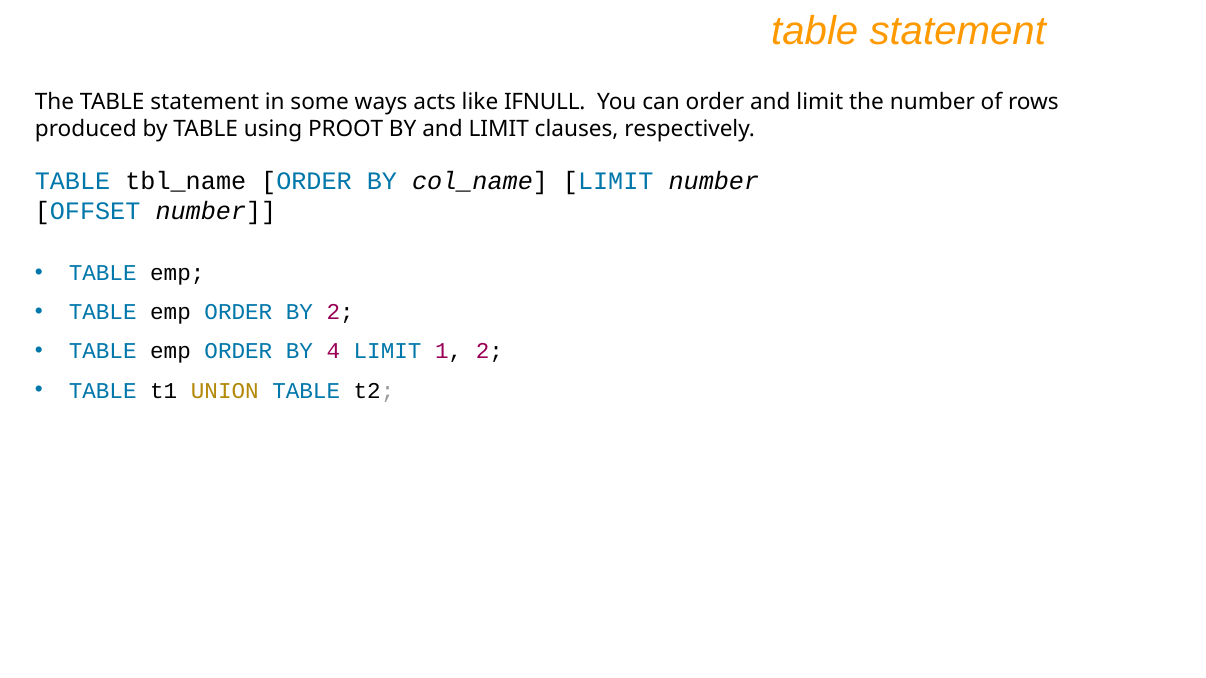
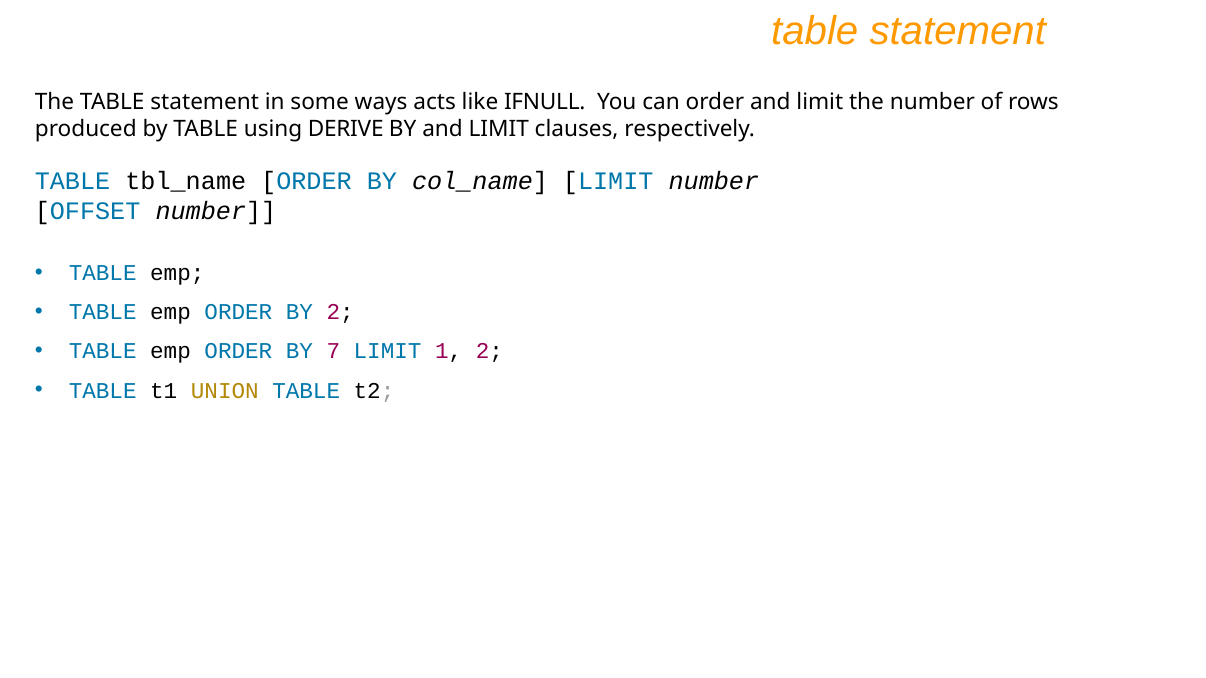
PROOT: PROOT -> DERIVE (346, 130)
4: 4 -> 7 (333, 352)
